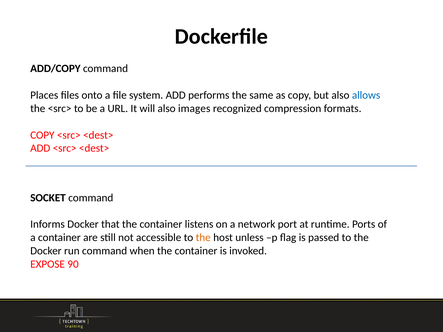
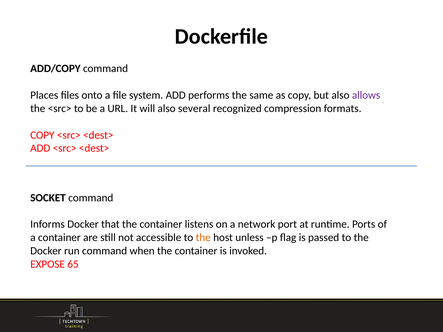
allows colour: blue -> purple (366, 95)
images: images -> several (194, 109)
90: 90 -> 65 (73, 264)
